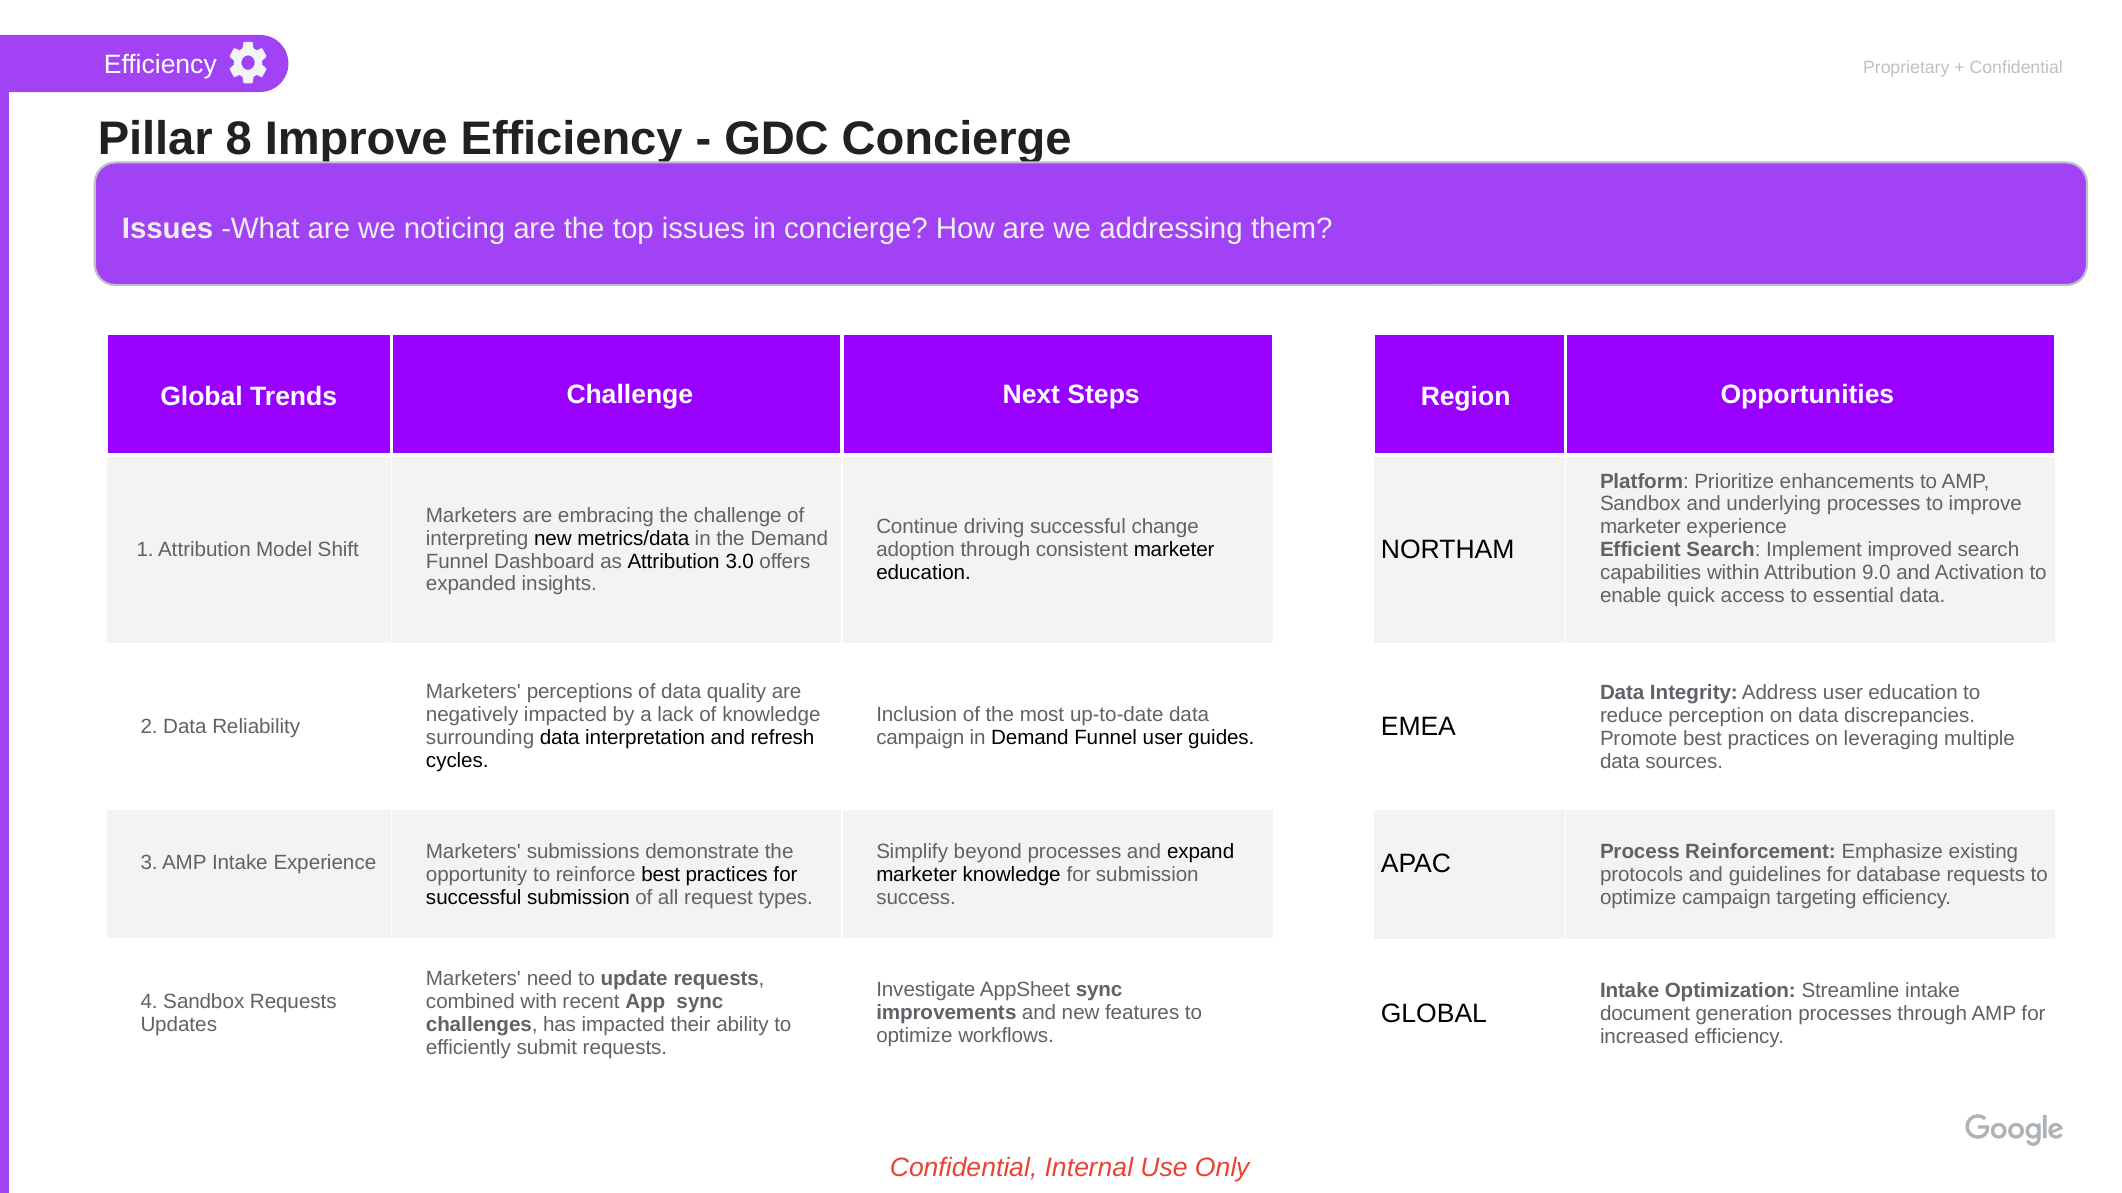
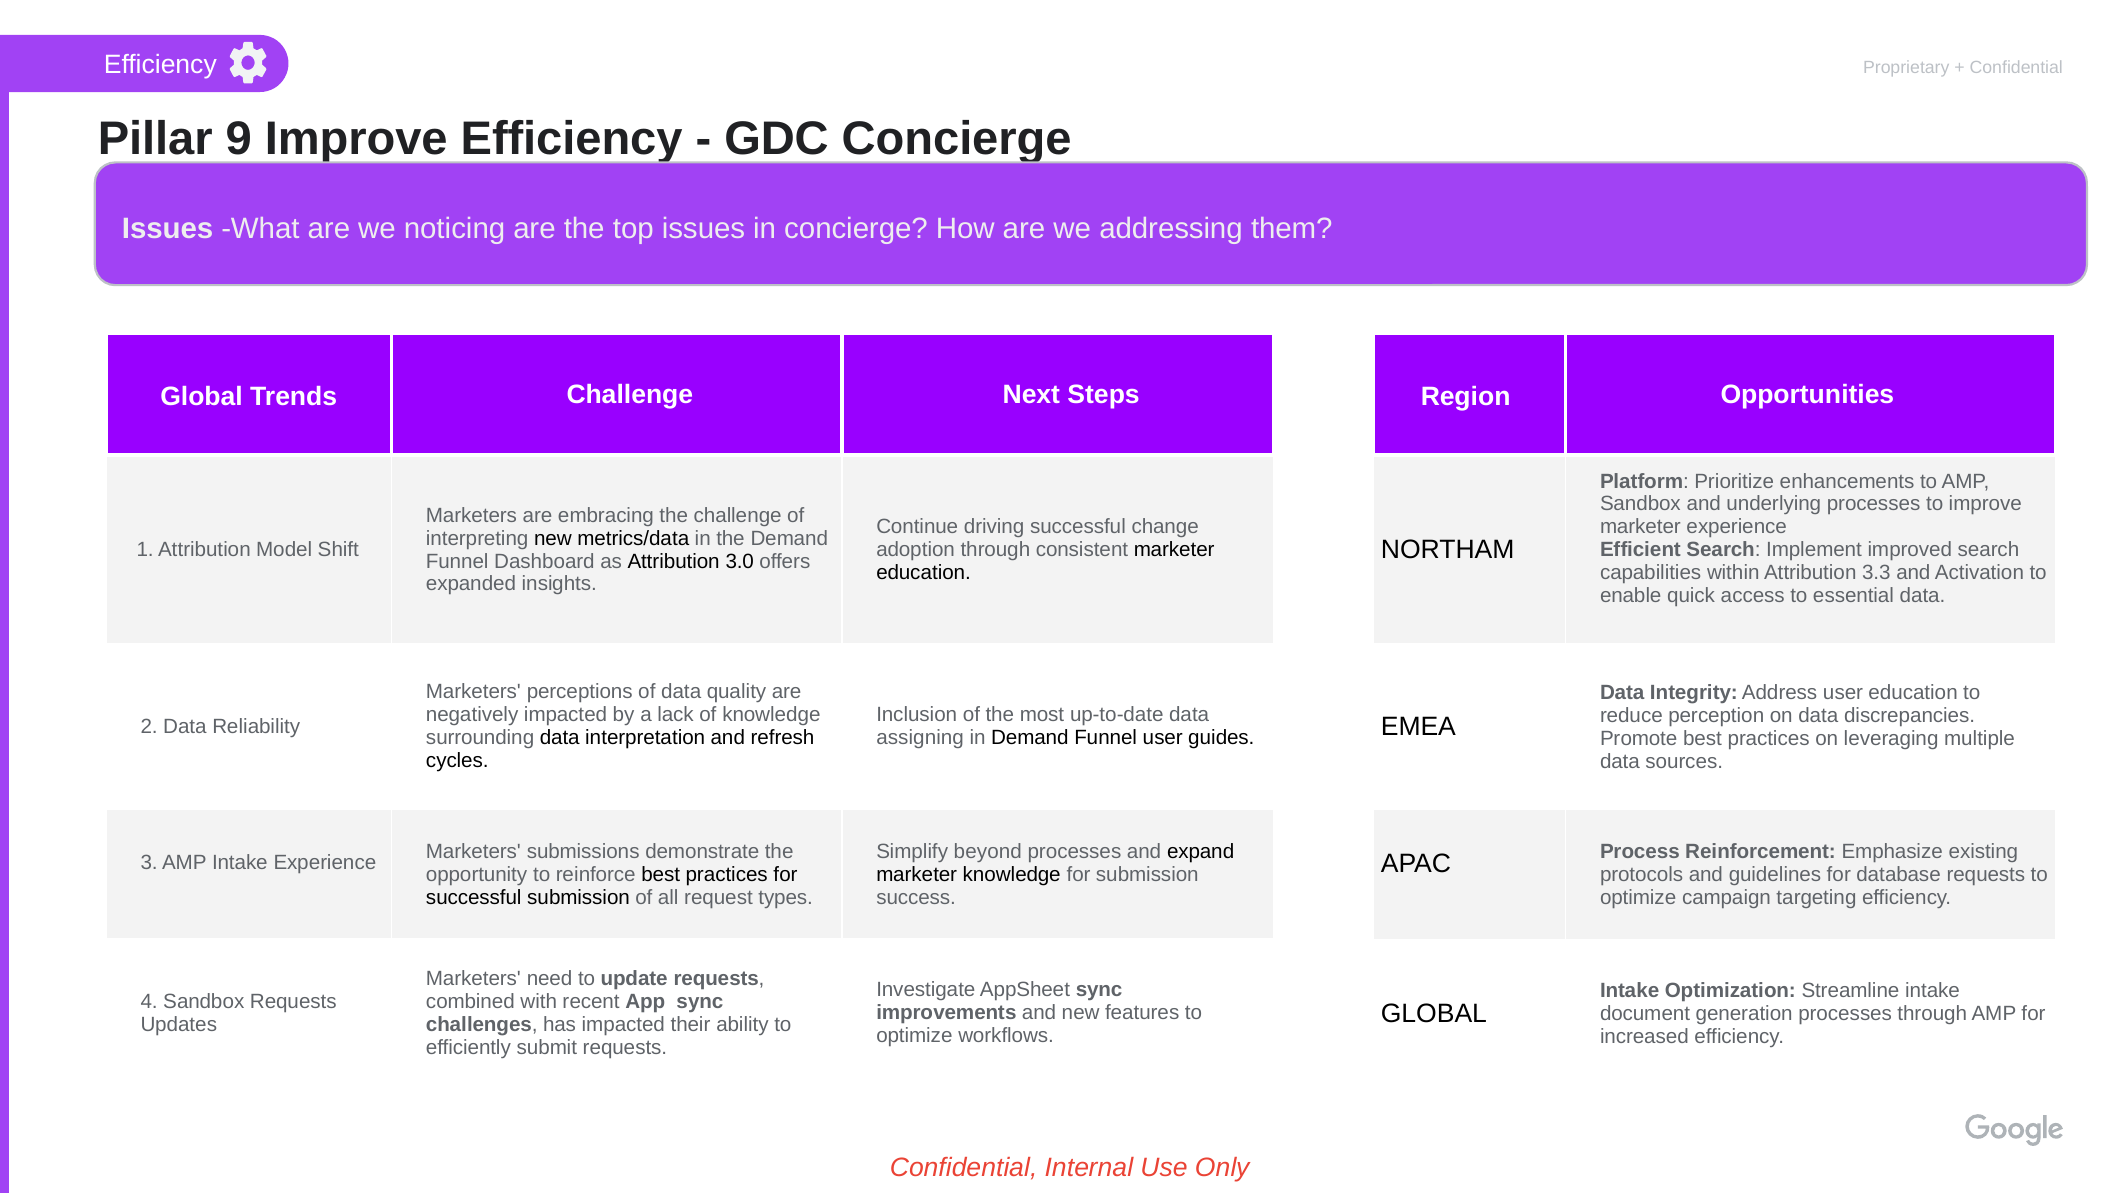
8: 8 -> 9 (239, 139)
9.0: 9.0 -> 3.3 (1876, 573)
campaign: campaign -> assigning (920, 738)
